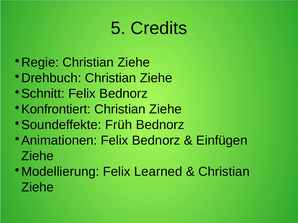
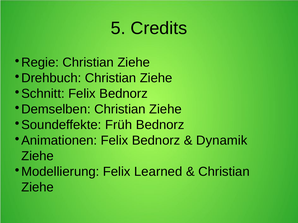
Konfrontiert: Konfrontiert -> Demselben (56, 110)
Einfügen: Einfügen -> Dynamik (222, 141)
